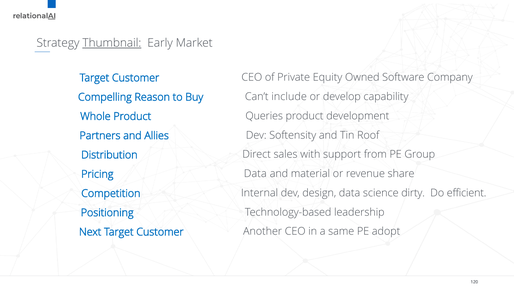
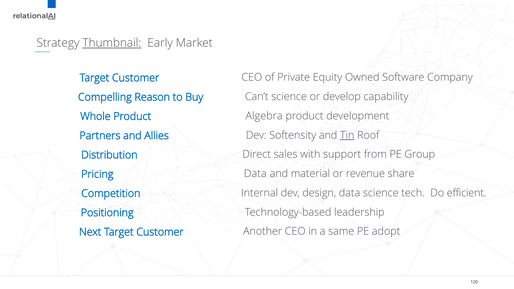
Can’t include: include -> science (289, 97)
Queries: Queries -> Algebra (264, 116)
Tin underline: none -> present (347, 135)
dirty: dirty -> tech (413, 193)
